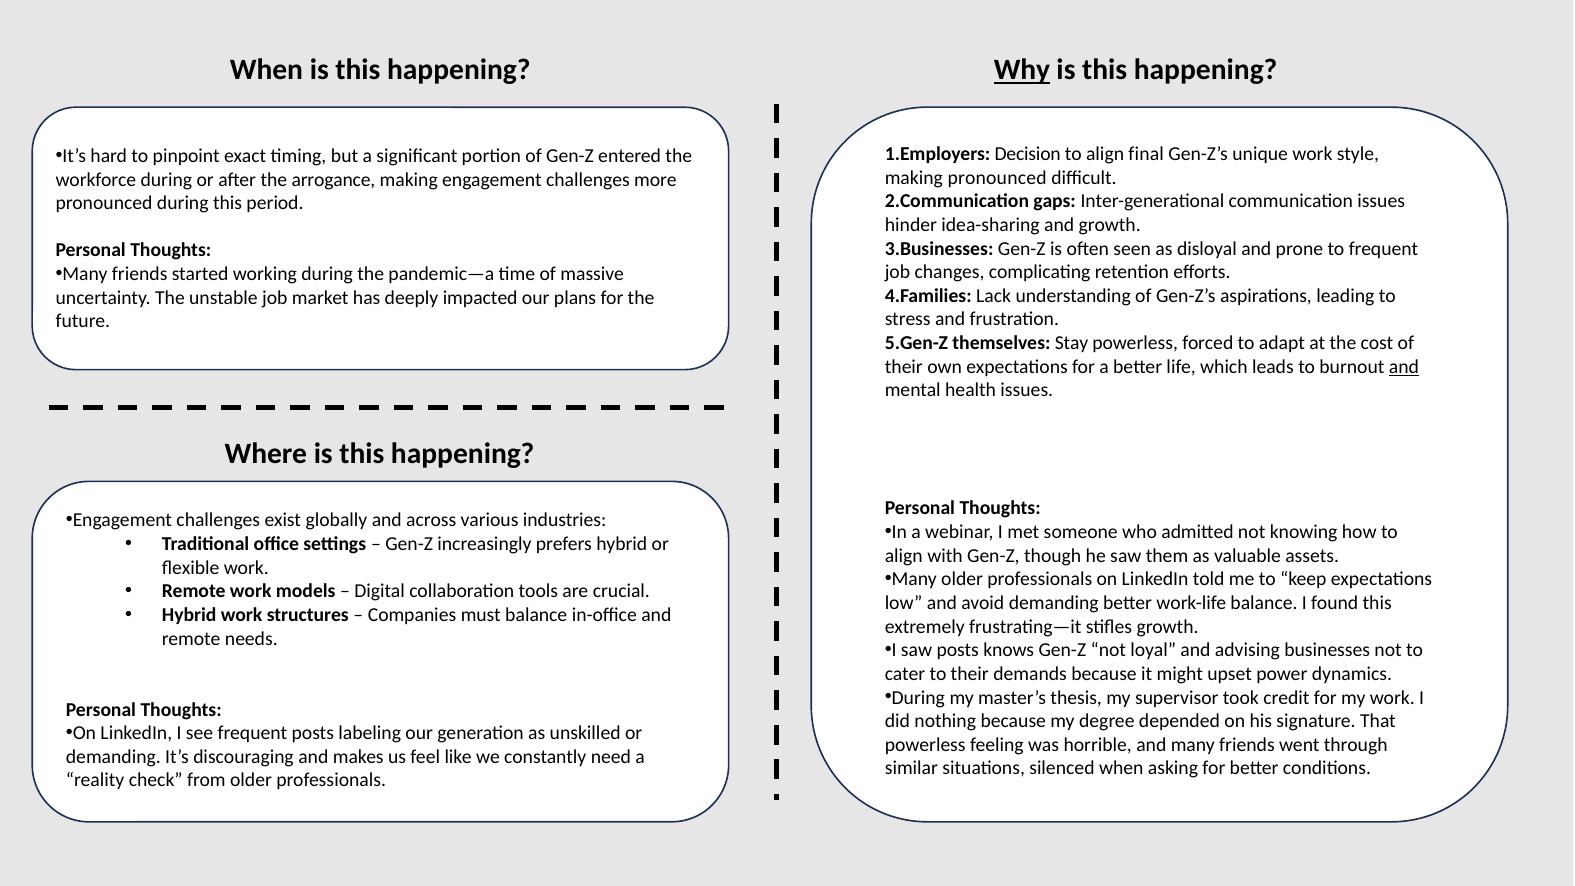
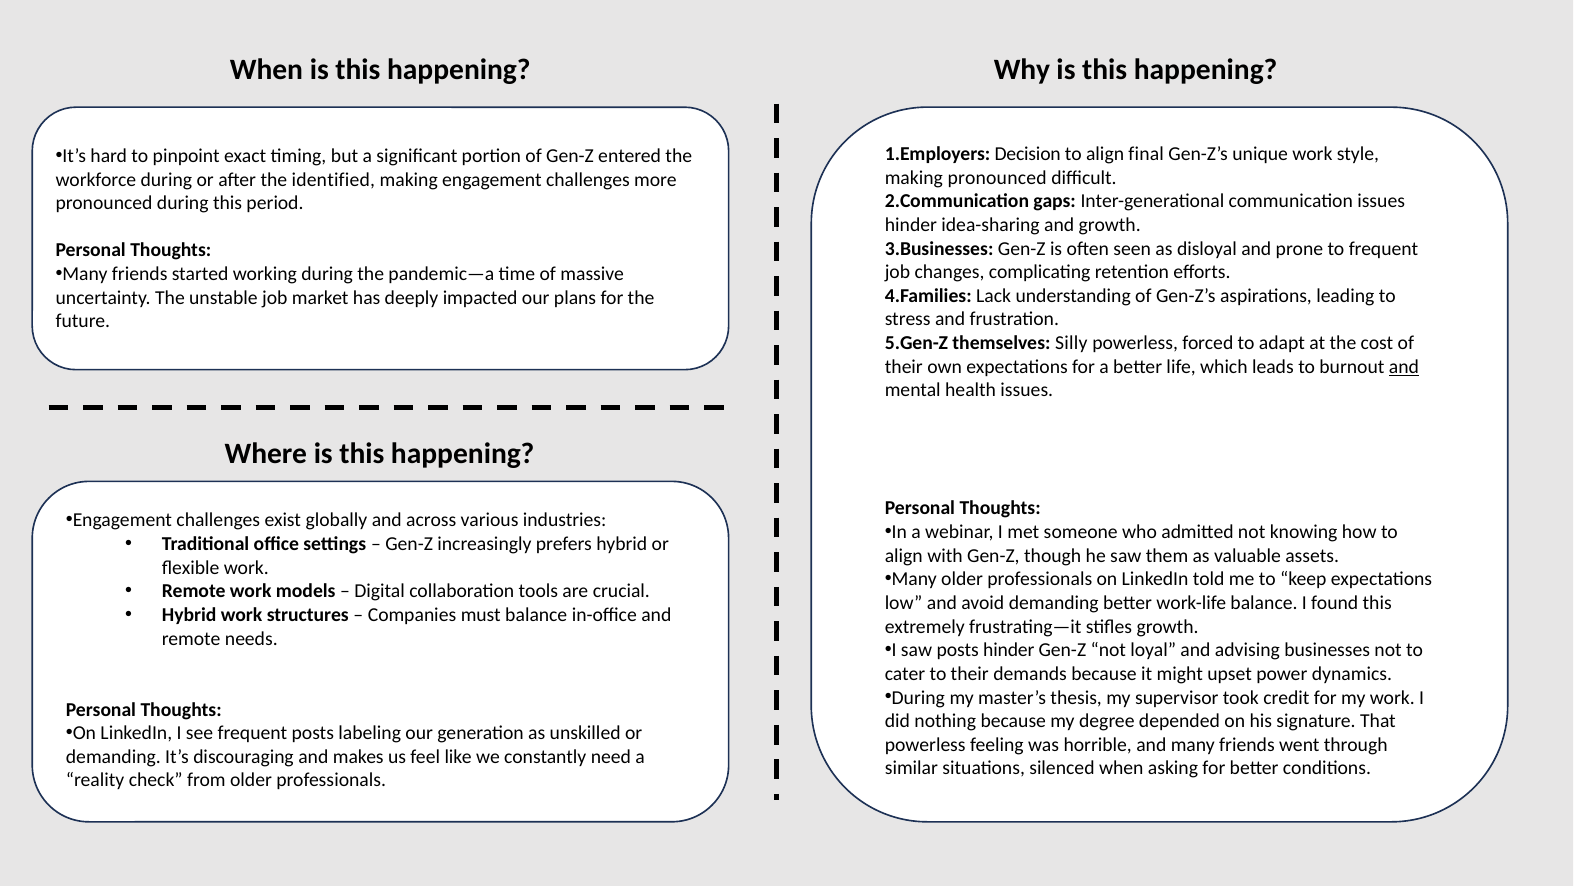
Why underline: present -> none (1022, 70)
arrogance: arrogance -> identified (333, 180)
Stay: Stay -> Silly (1071, 343)
posts knows: knows -> hinder (1009, 650)
